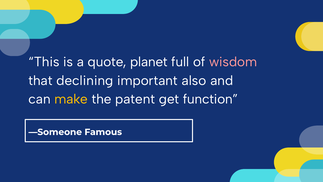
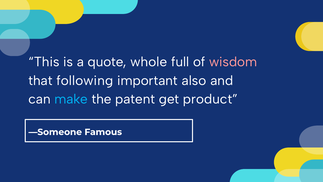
planet: planet -> whole (149, 62)
declining: declining -> following (85, 80)
make colour: yellow -> light blue (71, 99)
function: function -> product (210, 99)
